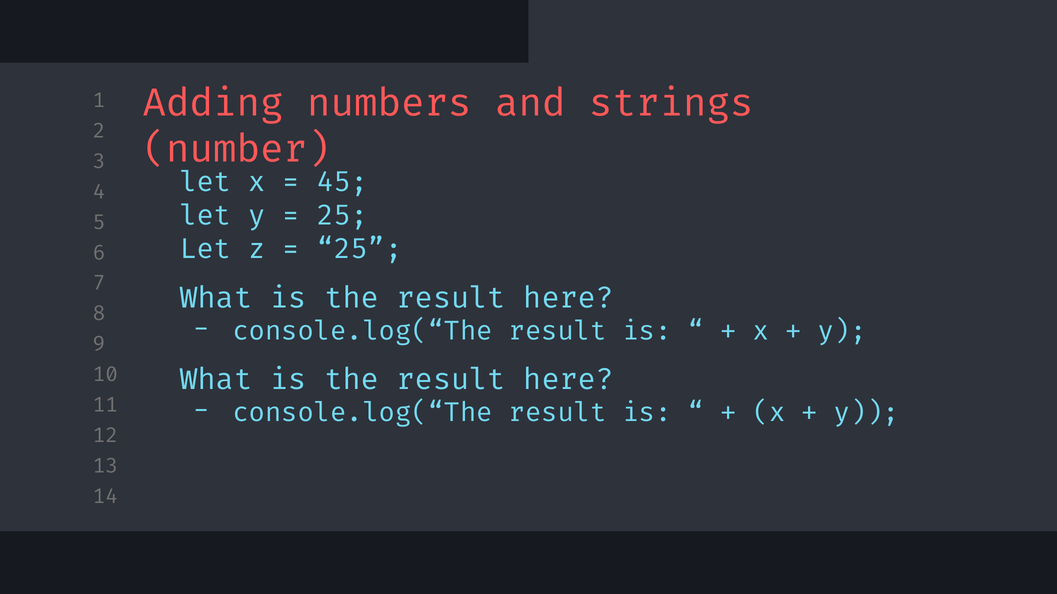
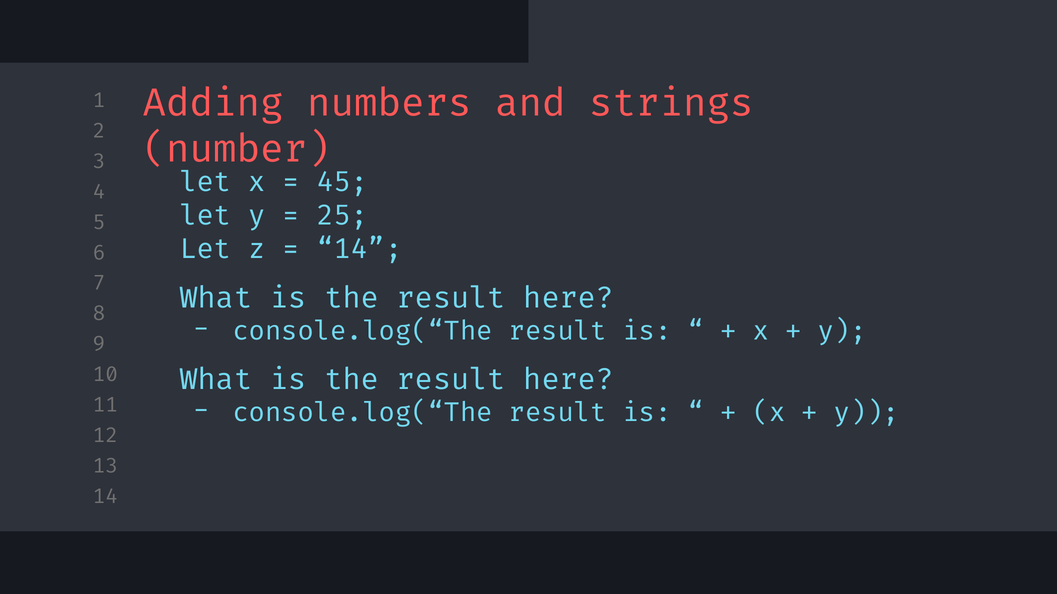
25: 25 -> 14 (359, 249)
